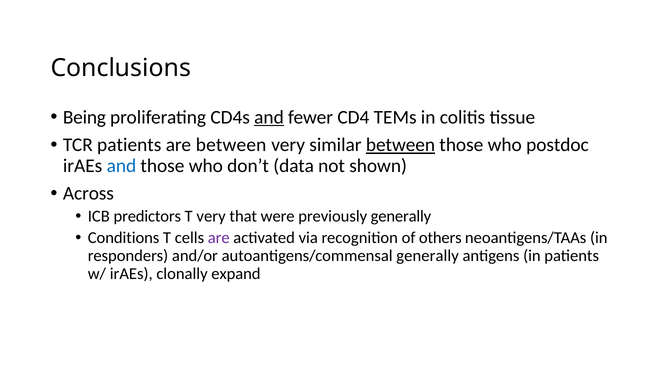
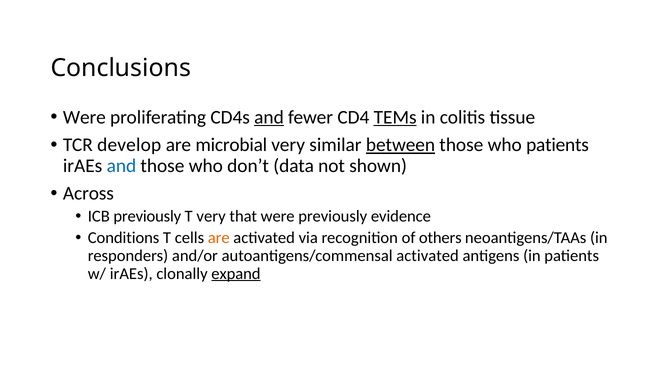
Being: Being -> Were (84, 117)
TEMs underline: none -> present (395, 117)
TCR patients: patients -> develop (129, 145)
are between: between -> microbial (231, 145)
who postdoc: postdoc -> patients (558, 145)
ICB predictors: predictors -> previously (147, 216)
previously generally: generally -> evidence (401, 216)
are colour: purple -> orange (219, 238)
autoantigens/commensal generally: generally -> activated (428, 256)
expand underline: none -> present (236, 273)
